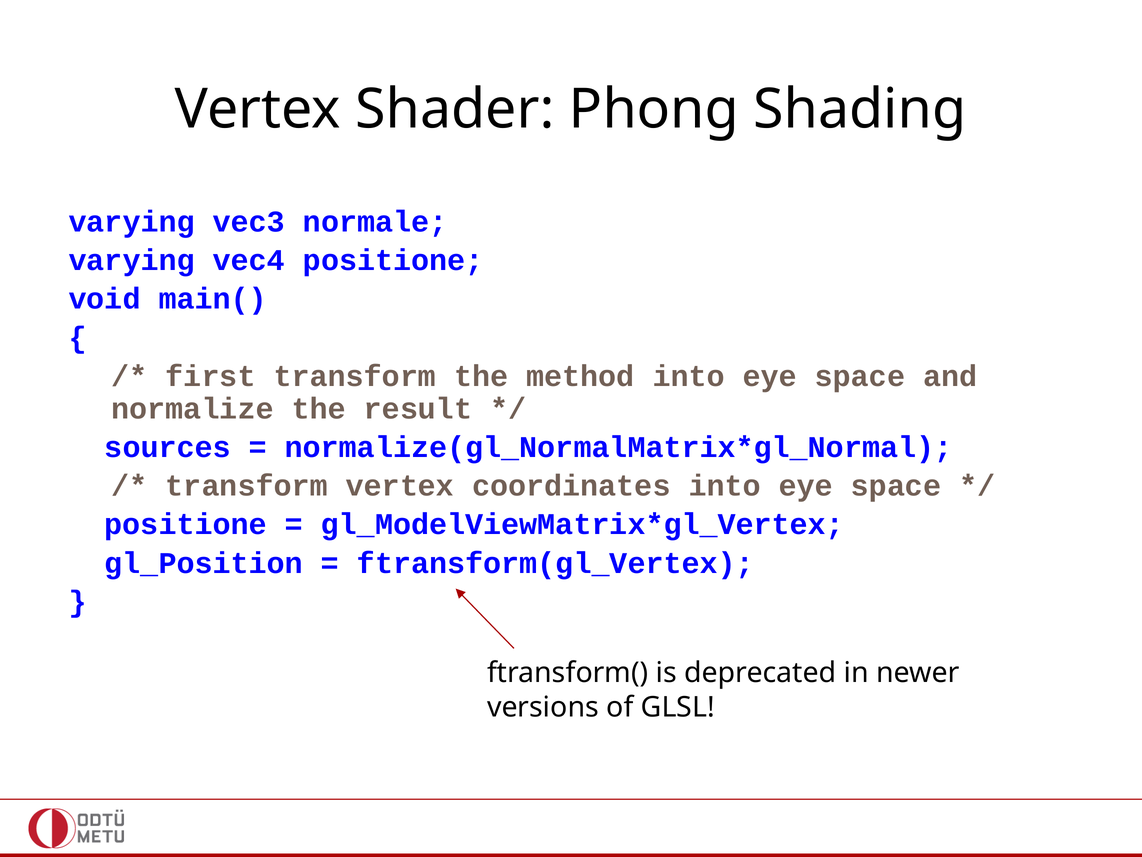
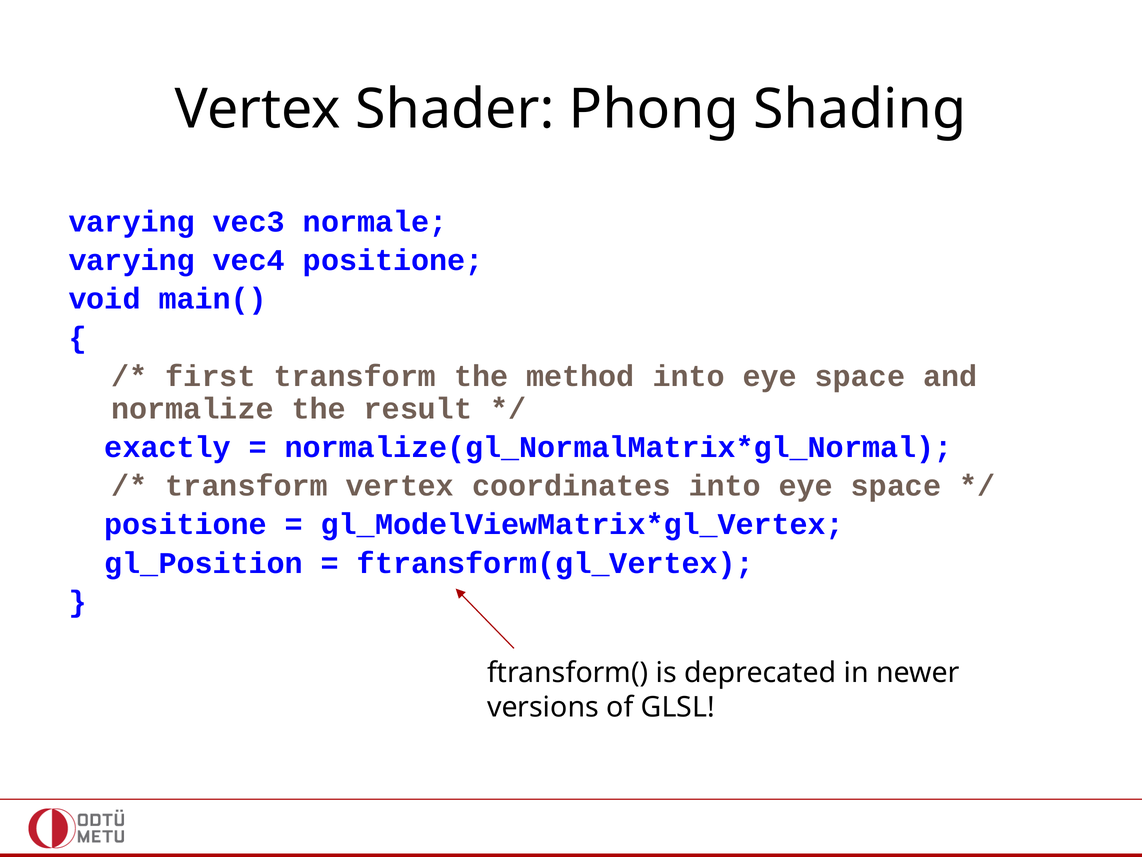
sources: sources -> exactly (168, 447)
